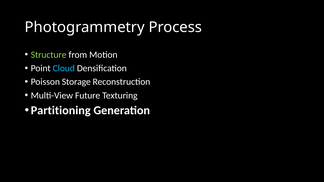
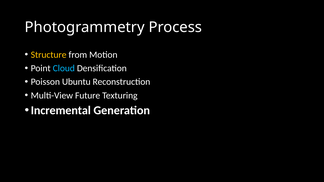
Structure colour: light green -> yellow (49, 55)
Storage: Storage -> Ubuntu (76, 82)
Partitioning: Partitioning -> Incremental (61, 111)
